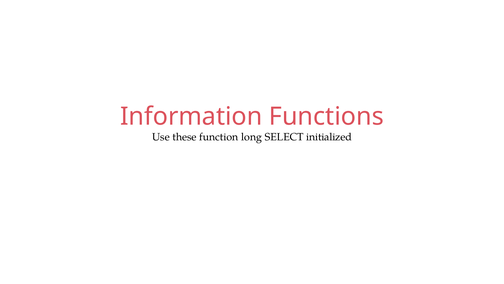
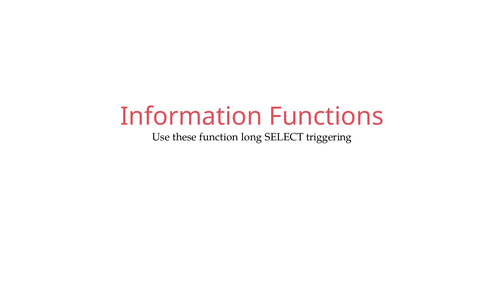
initialized: initialized -> triggering (329, 137)
